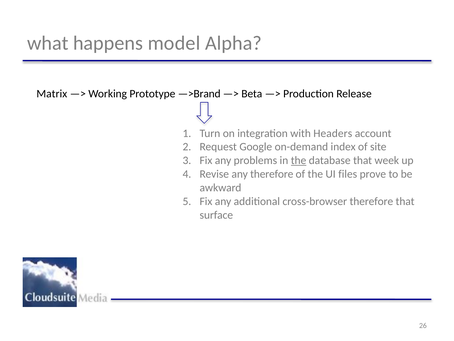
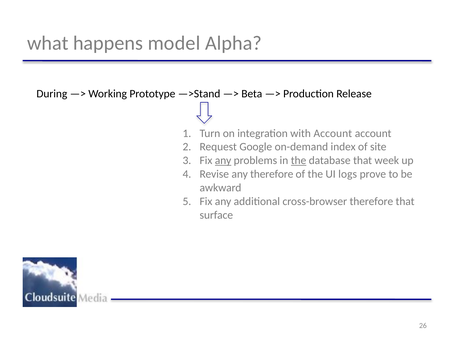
Matrix: Matrix -> During (52, 94)
—>Brand: —>Brand -> —>Stand (199, 94)
with Headers: Headers -> Account (333, 133)
any underline: none -> present (223, 160)
files: files -> logs (348, 174)
